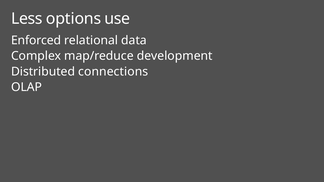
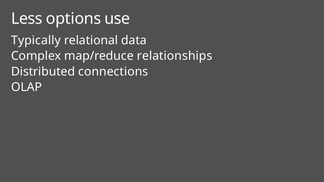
Enforced: Enforced -> Typically (36, 41)
development: development -> relationships (175, 56)
